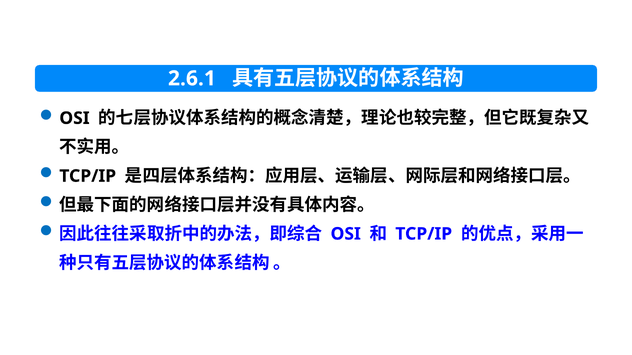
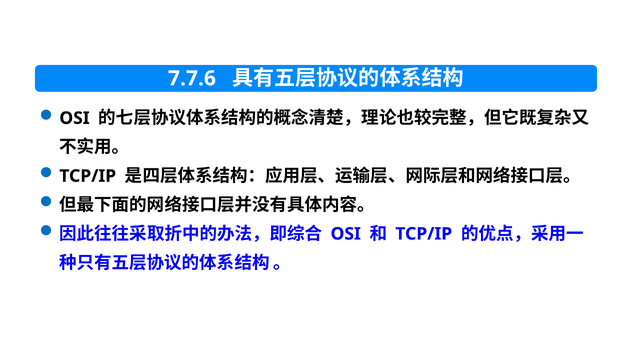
2.6.1: 2.6.1 -> 7.7.6 (192, 79)
